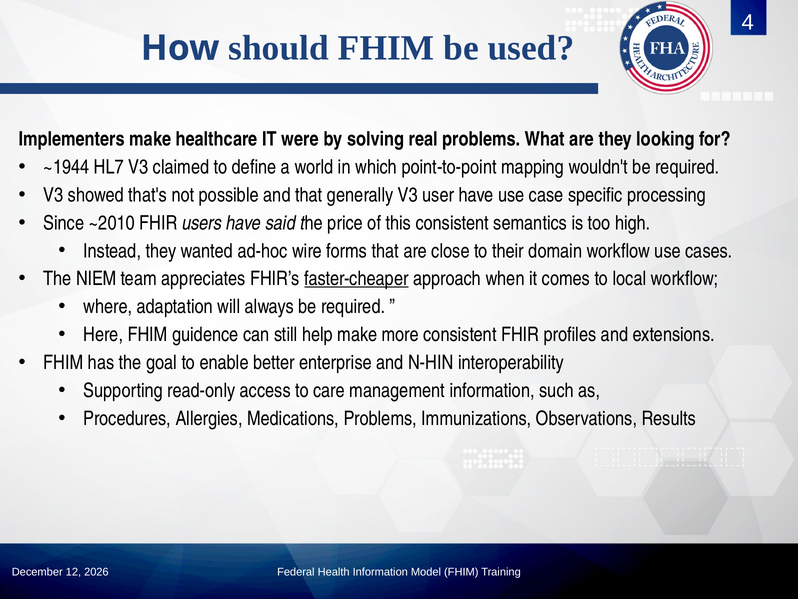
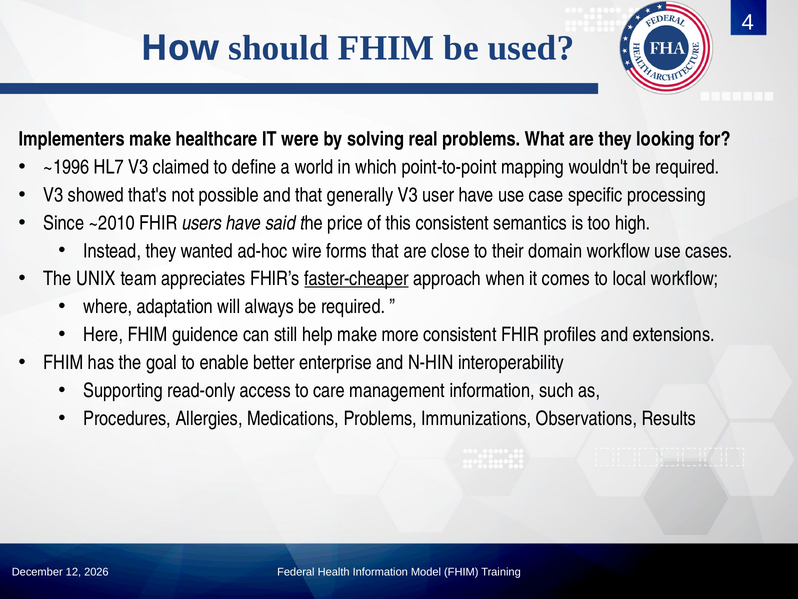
~1944: ~1944 -> ~1996 (66, 167)
NIEM: NIEM -> UNIX (96, 279)
